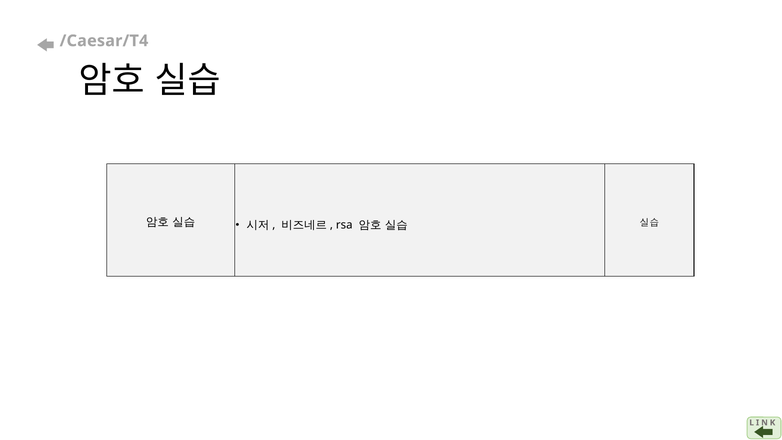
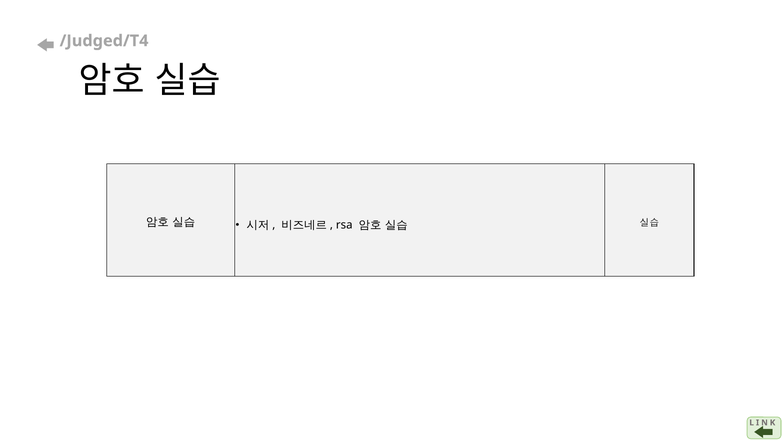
/Caesar/T4: /Caesar/T4 -> /Judged/T4 (104, 41)
